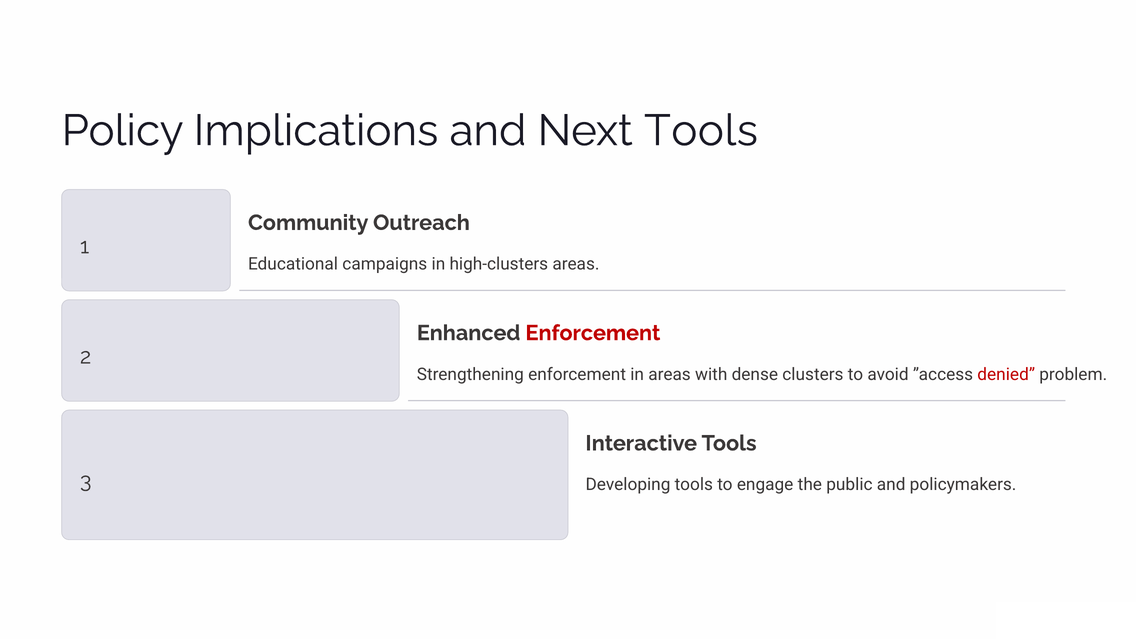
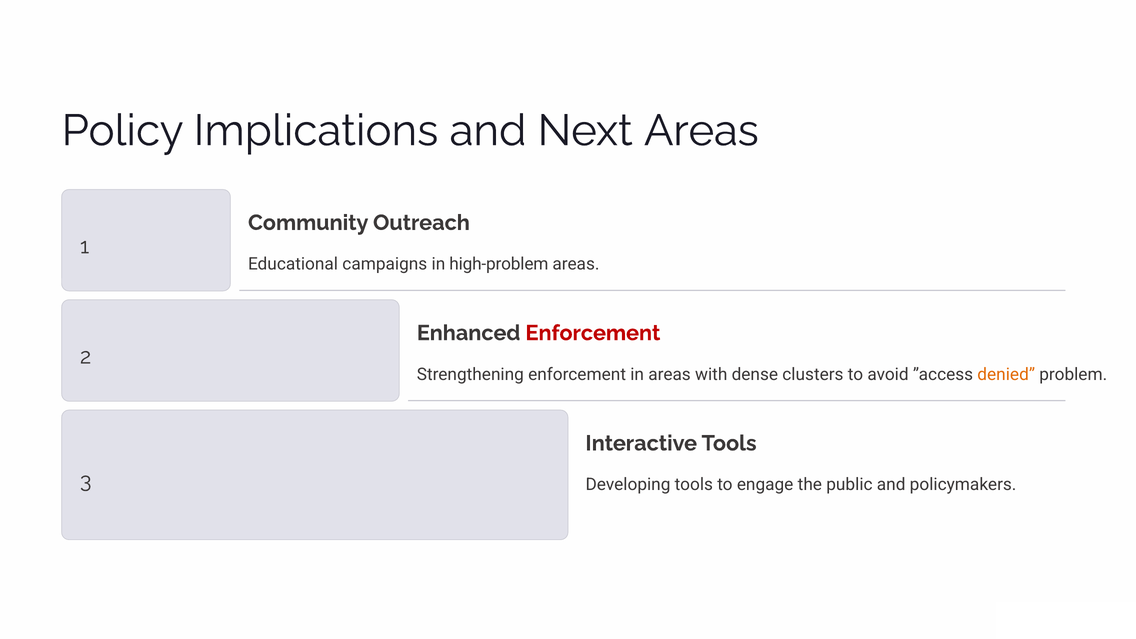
Next Tools: Tools -> Areas (701, 131)
high-clusters: high-clusters -> high-problem (499, 264)
denied colour: red -> orange (1006, 374)
